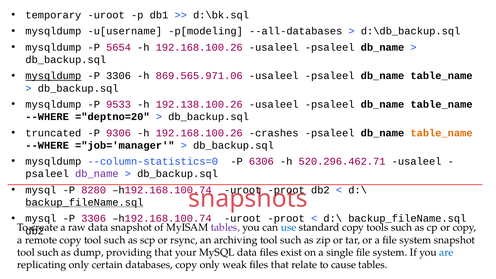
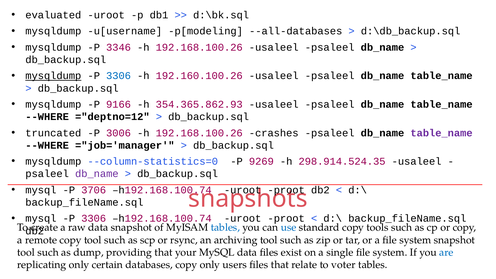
temporary: temporary -> evaluated (53, 15)
5654: 5654 -> 3346 (119, 47)
3306 colour: black -> blue (119, 76)
869.565.971.06: 869.565.971.06 -> 192.160.100.26 (199, 76)
9533: 9533 -> 9166 (119, 104)
192.138.100.26: 192.138.100.26 -> 354.365.862.93 (199, 104)
="deptno=20: ="deptno=20 -> ="deptno=12 (112, 117)
9306: 9306 -> 3006 (119, 133)
table_name colour: orange -> purple (441, 133)
6306: 6306 -> 9269 (261, 161)
520.296.462.71: 520.296.462.71 -> 298.914.524.35 (342, 161)
8280: 8280 -> 3706 (94, 190)
backup_fileName.sql underline: present -> none (84, 202)
tables colour: purple -> blue (225, 228)
weak: weak -> users (235, 265)
cause: cause -> voter (343, 265)
